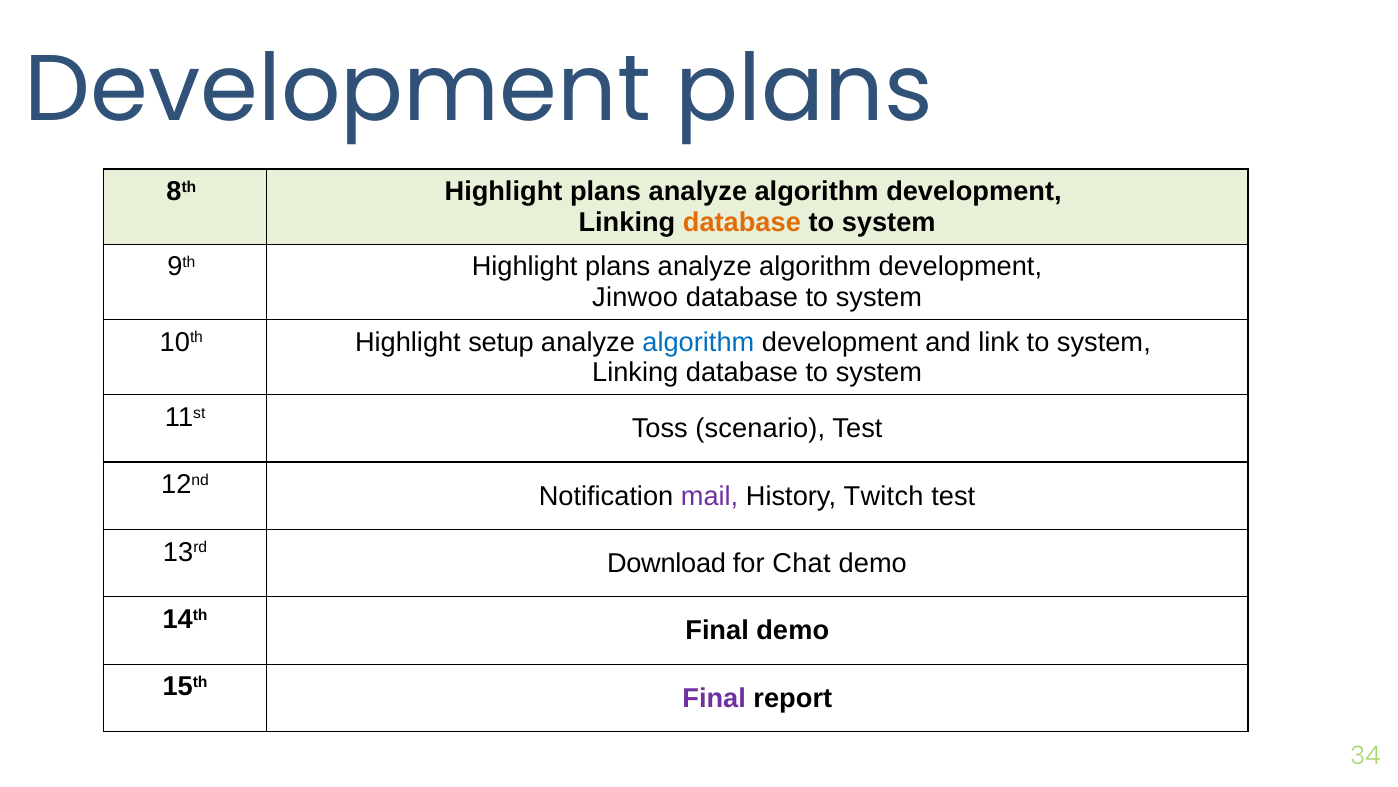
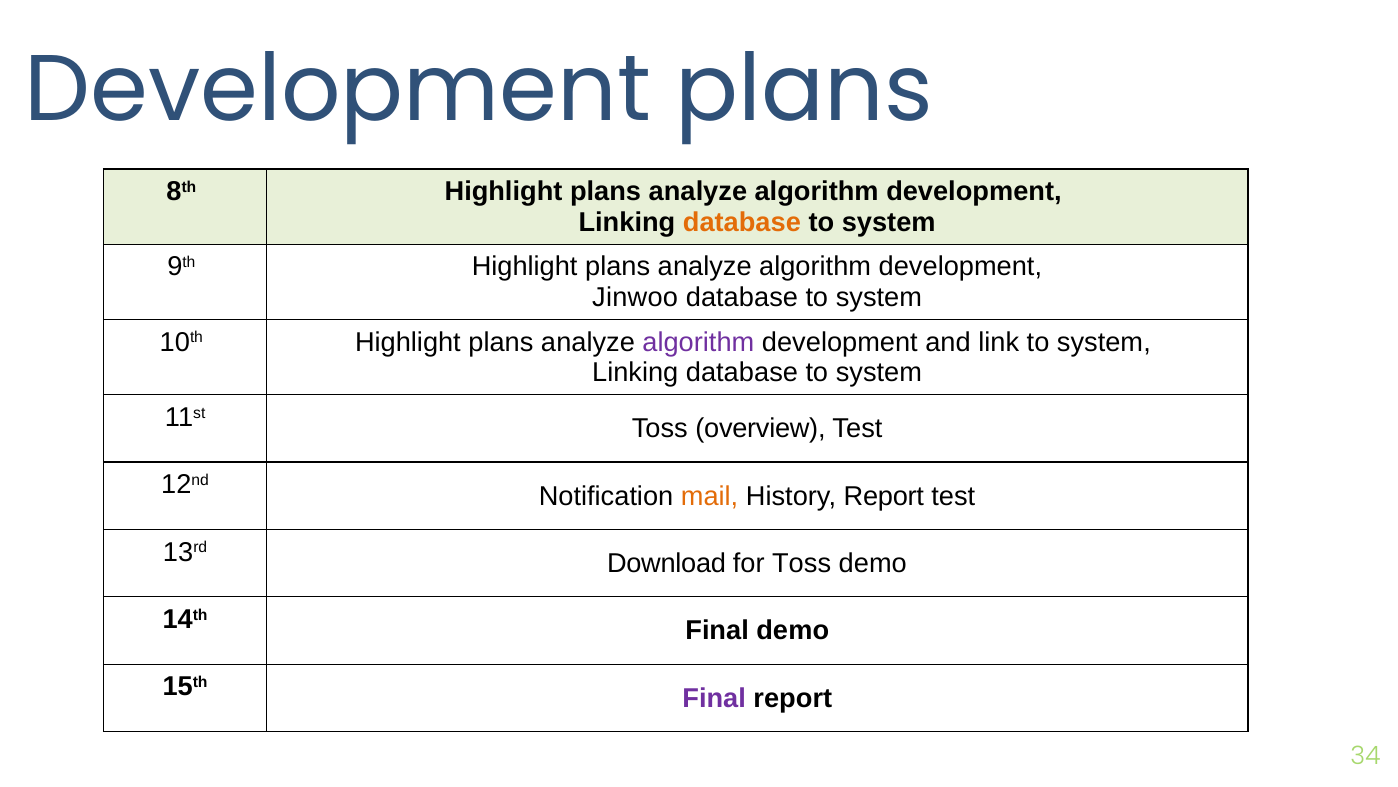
10th Highlight setup: setup -> plans (501, 342)
algorithm colour: blue -> purple (698, 342)
scenario: scenario -> overview (760, 428)
mail colour: purple -> orange (710, 496)
History Twitch: Twitch -> Report (884, 496)
for Chat: Chat -> Toss (802, 563)
